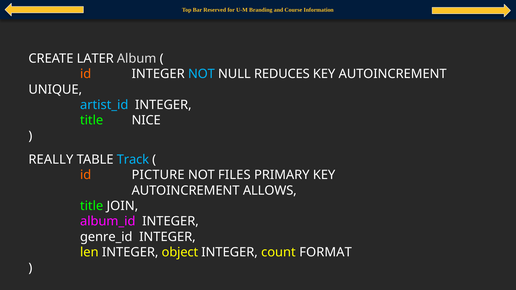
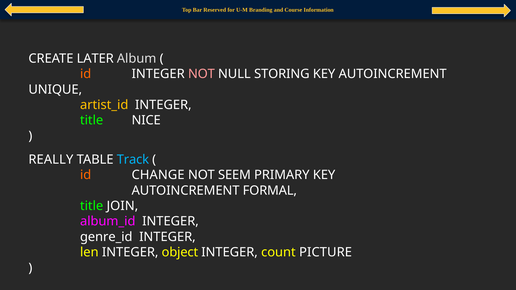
NOT colour: light blue -> pink (201, 74)
REDUCES: REDUCES -> STORING (282, 74)
artist_id colour: light blue -> yellow (104, 105)
PICTURE: PICTURE -> CHANGE (158, 175)
FILES: FILES -> SEEM (234, 175)
ALLOWS: ALLOWS -> FORMAL (270, 191)
FORMAT: FORMAT -> PICTURE (326, 253)
